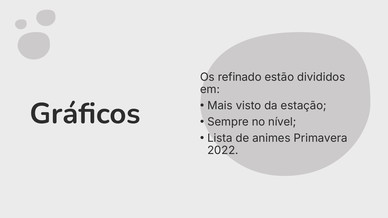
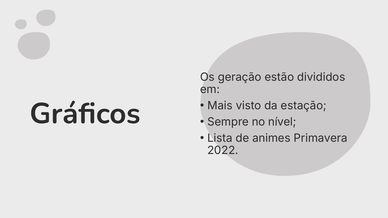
refinado: refinado -> geração (240, 77)
